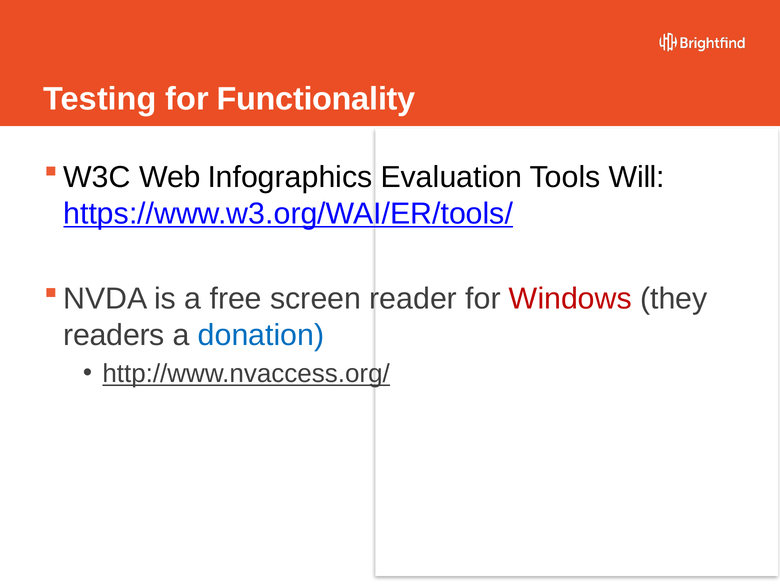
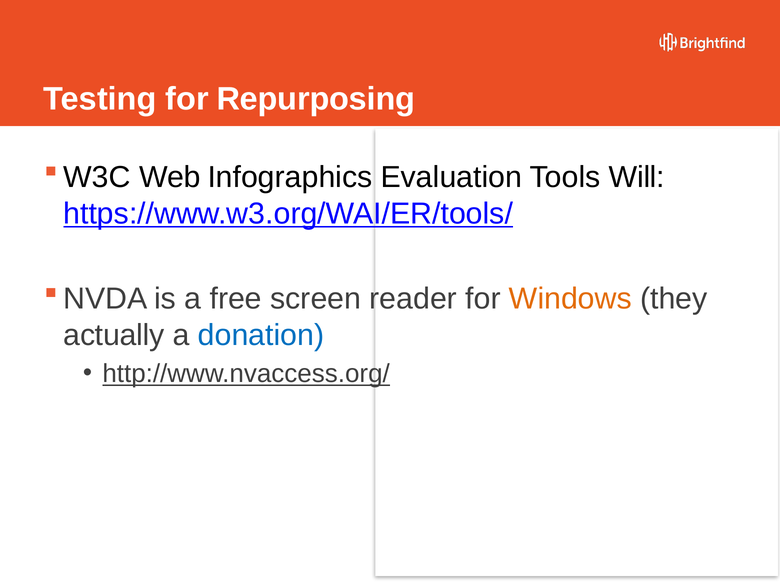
Functionality: Functionality -> Repurposing (316, 99)
Windows colour: red -> orange (570, 299)
readers: readers -> actually (114, 335)
